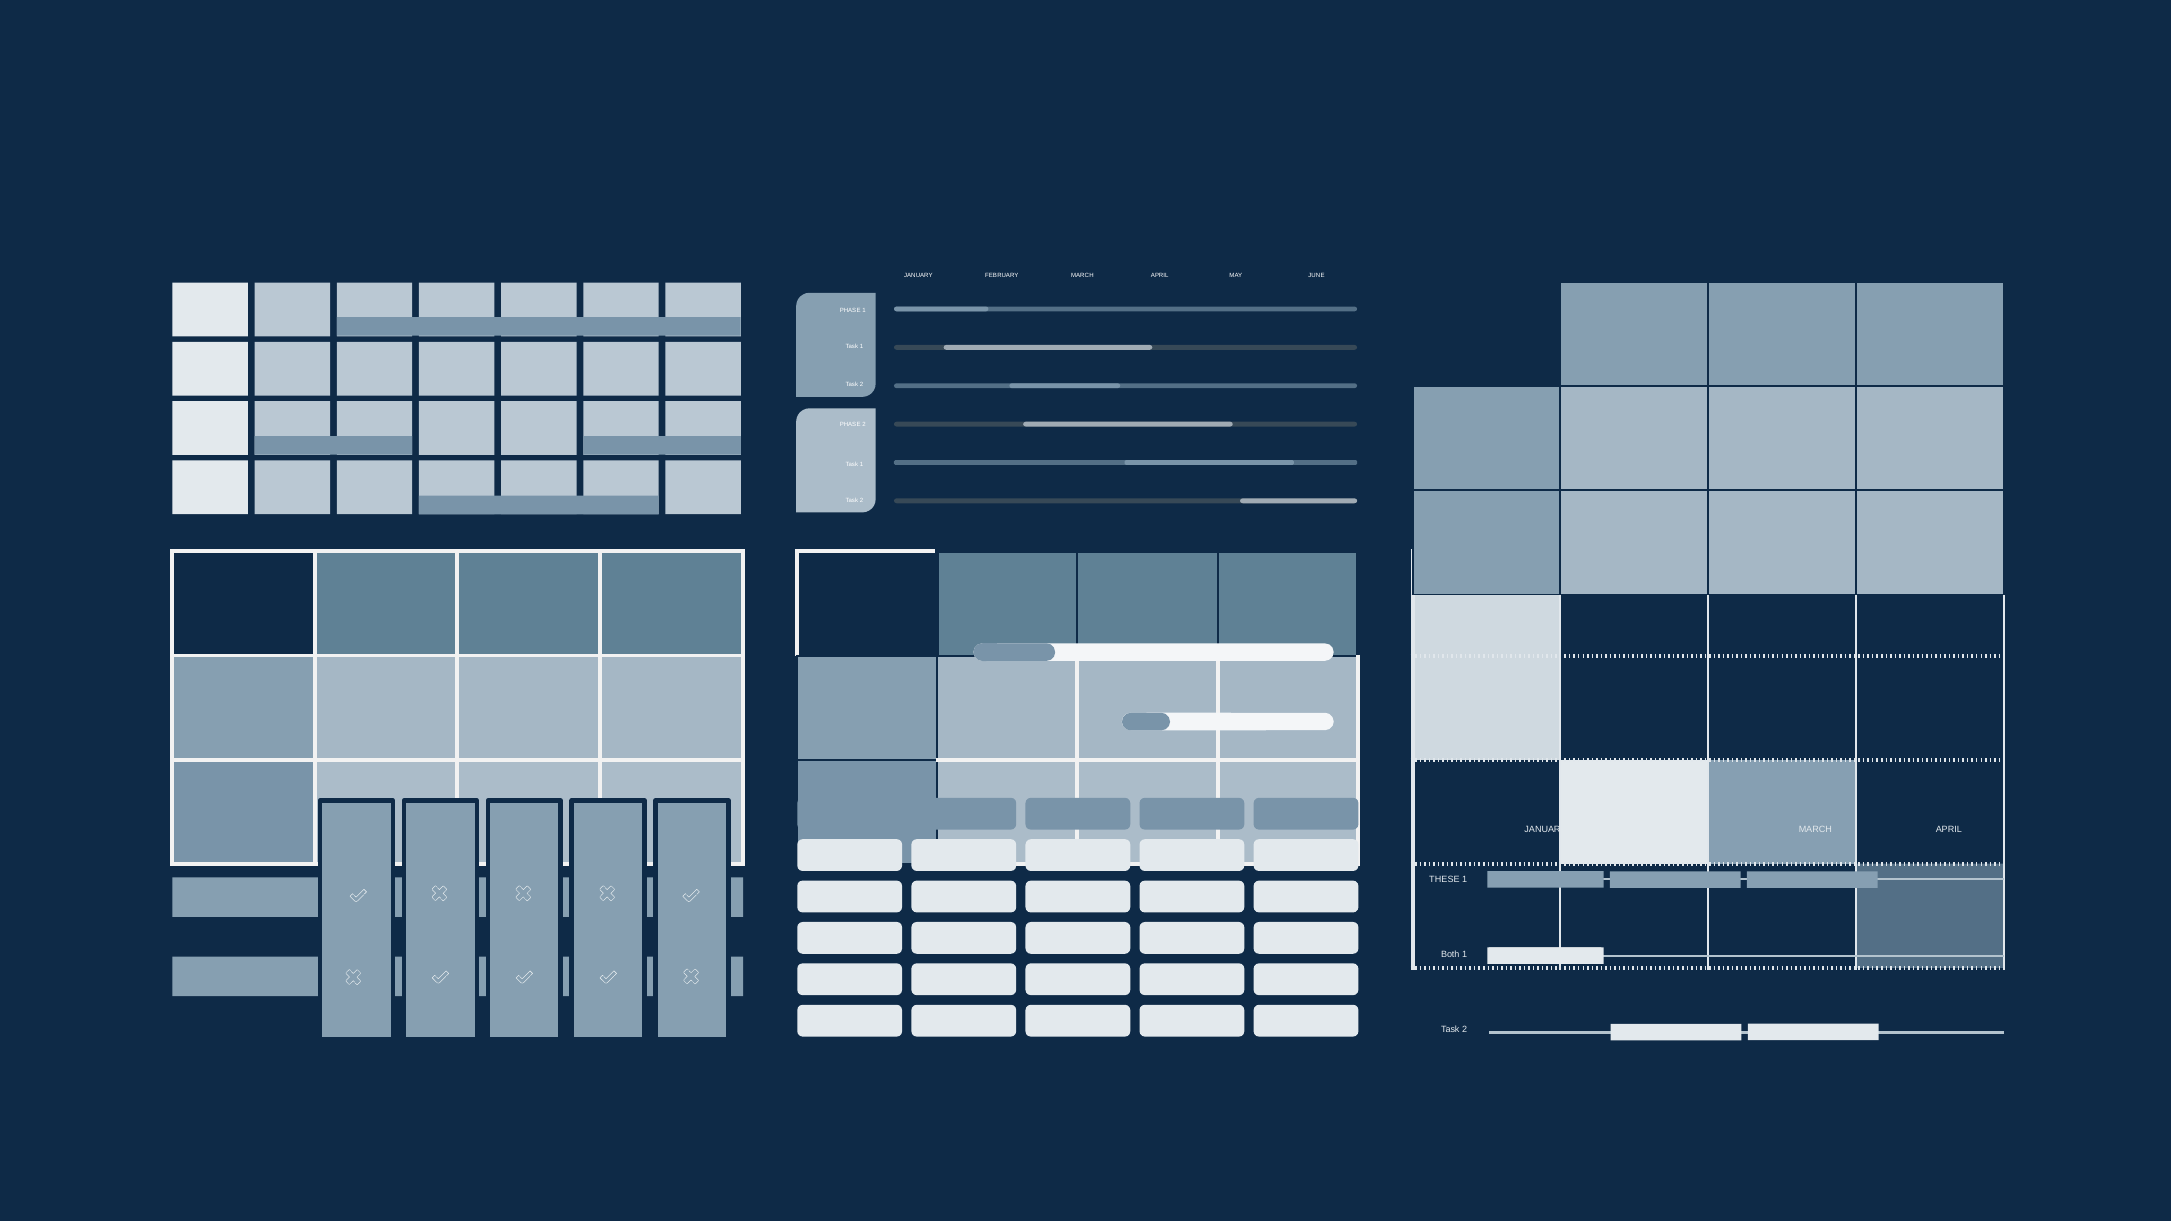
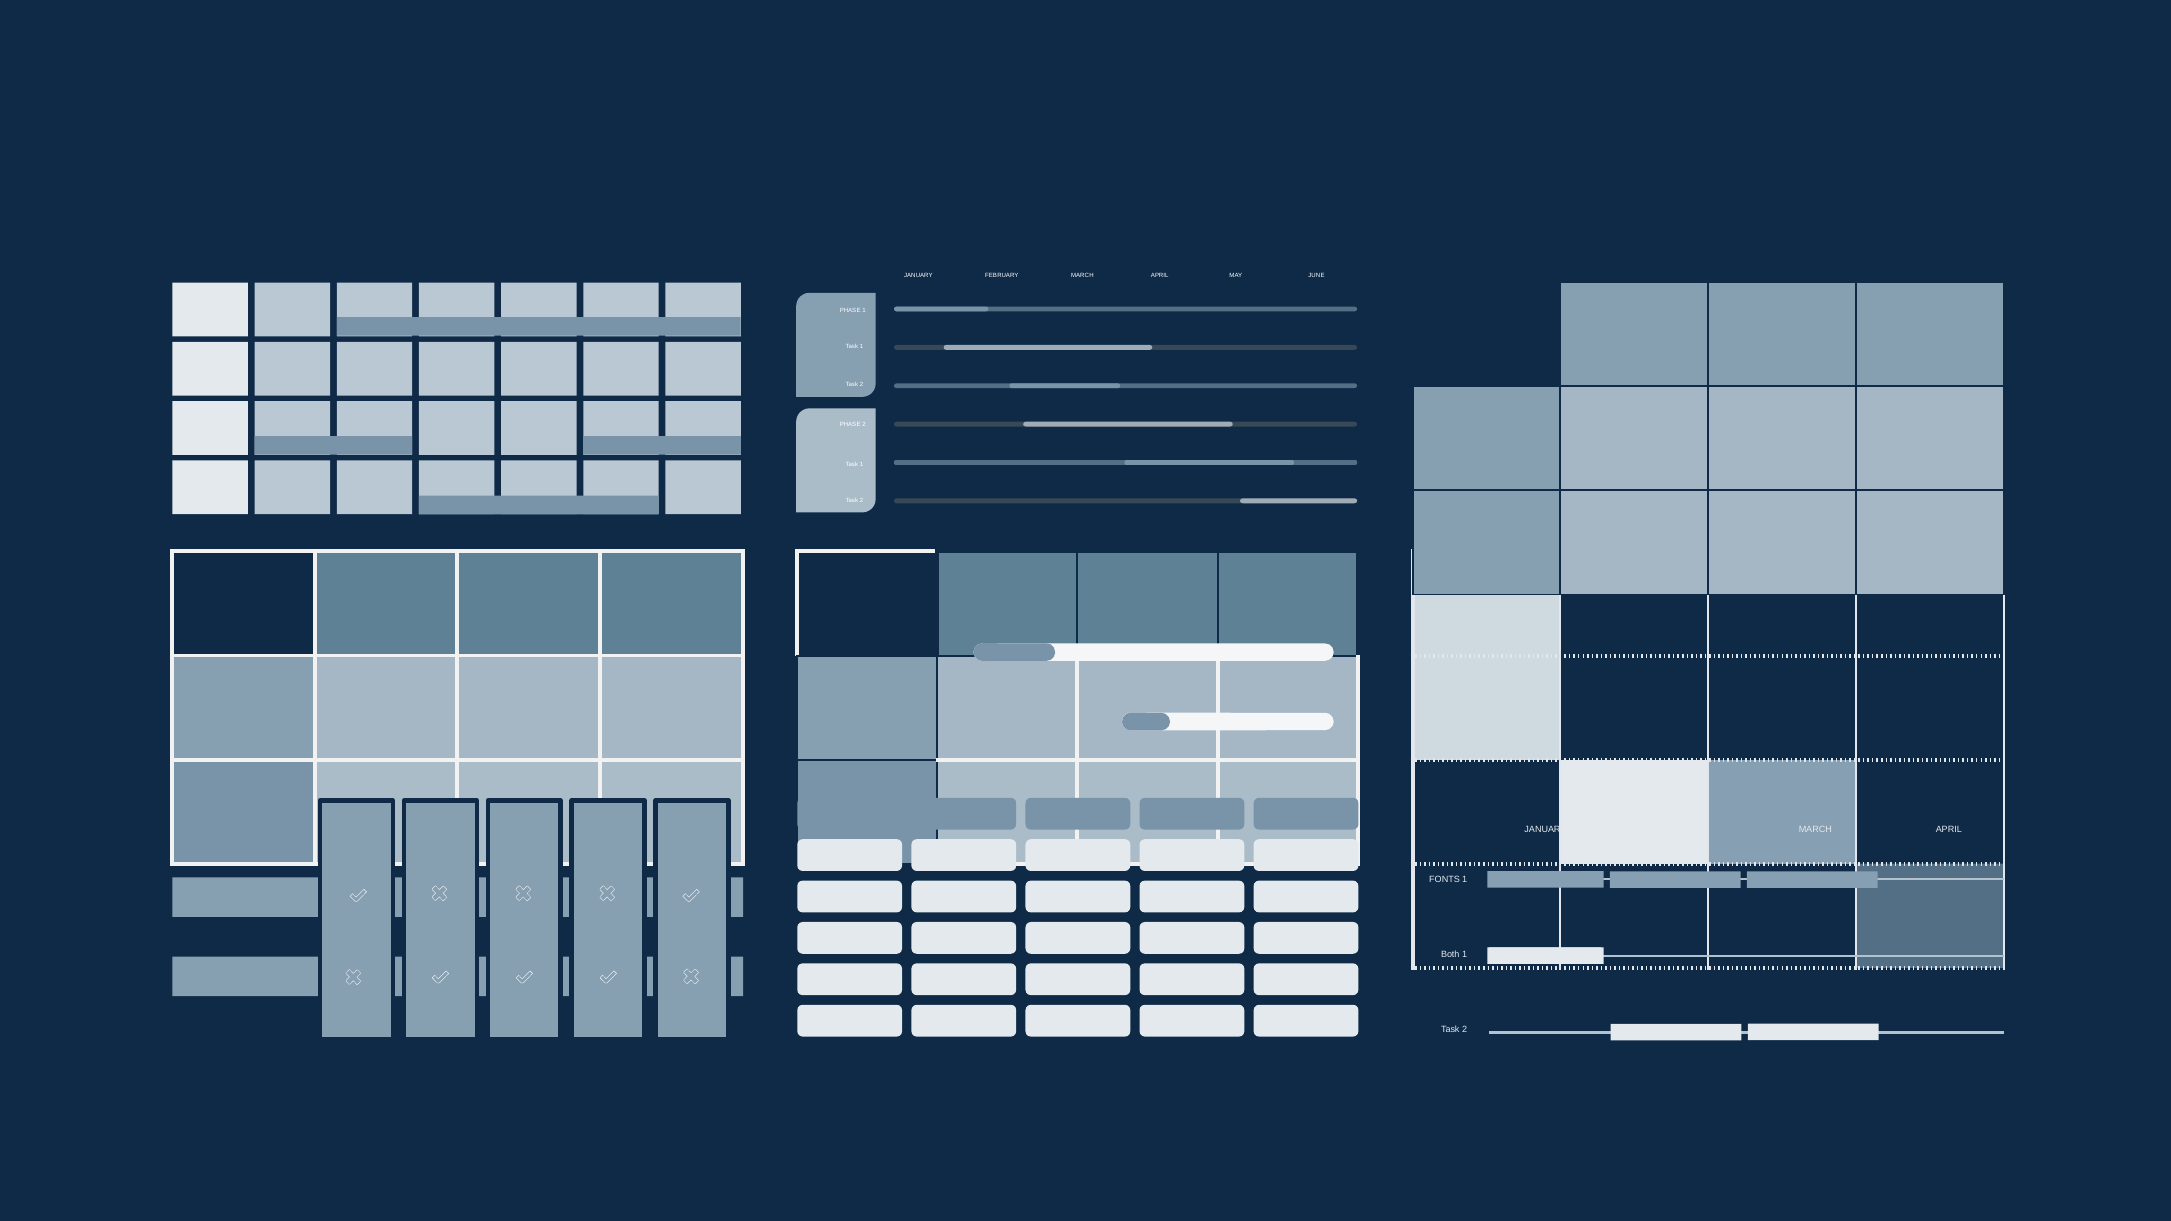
THESE: THESE -> FONTS (1445, 880)
